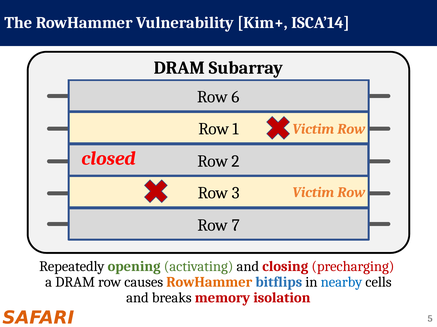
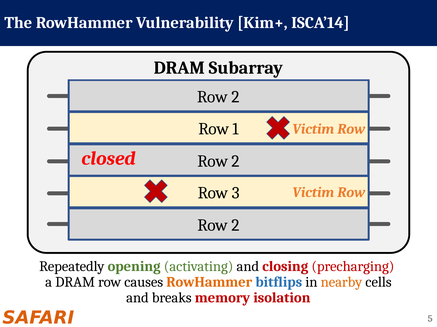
6: 6 -> 2 (236, 97)
7: 7 -> 2 (236, 226)
nearby colour: blue -> orange (341, 283)
